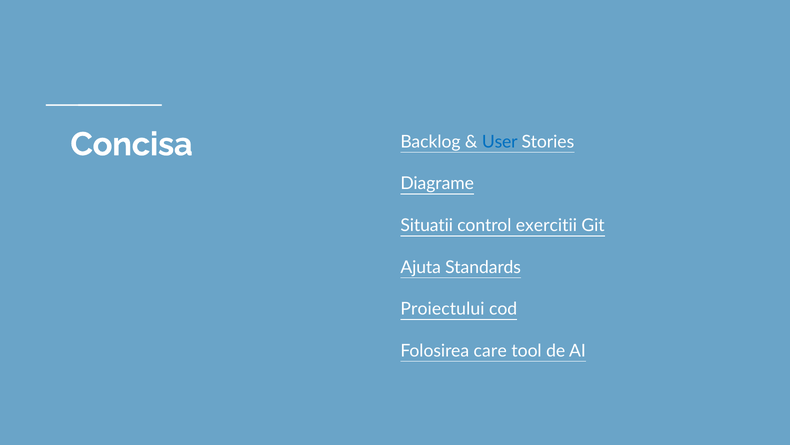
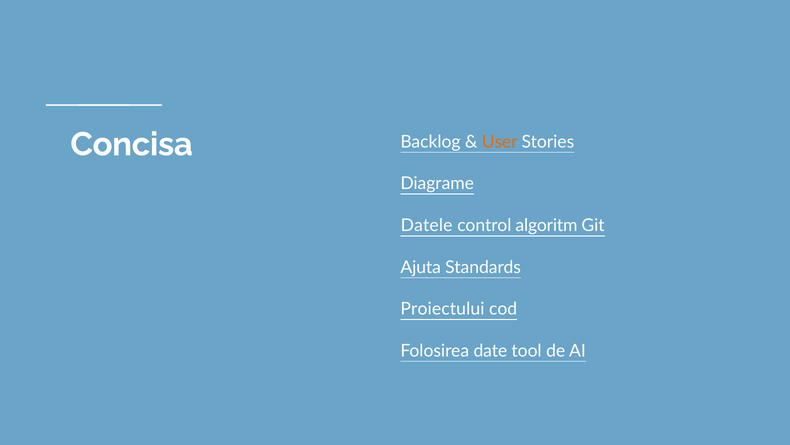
User colour: blue -> orange (500, 142)
Situatii: Situatii -> Datele (427, 225)
exercitii: exercitii -> algoritm (546, 225)
care: care -> date (490, 350)
